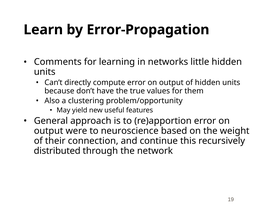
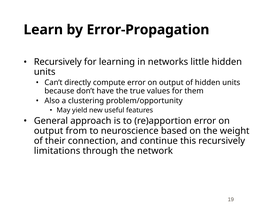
Comments: Comments -> Recursively (58, 62)
were: were -> from (76, 131)
distributed: distributed -> limitations (57, 151)
